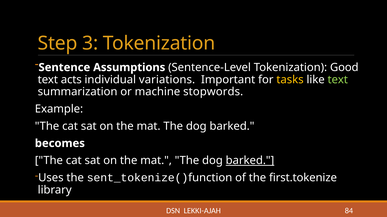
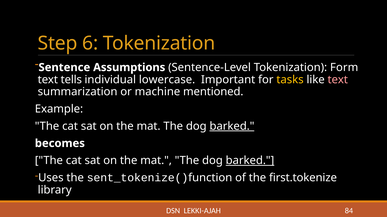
3: 3 -> 6 (90, 43)
Good: Good -> Form (344, 68)
acts: acts -> tells (71, 80)
variations: variations -> lowercase (167, 80)
text colour: light green -> pink (338, 80)
stopwords: stopwords -> mentioned (213, 92)
barked underline: none -> present (232, 126)
